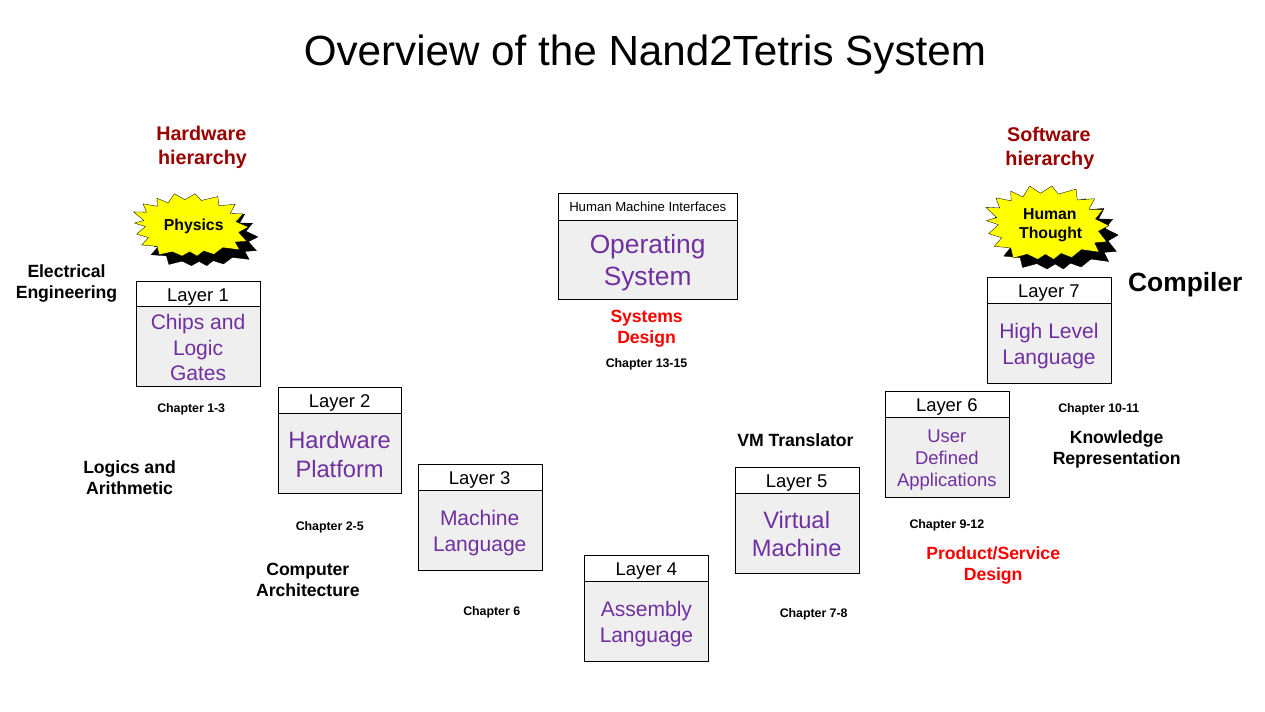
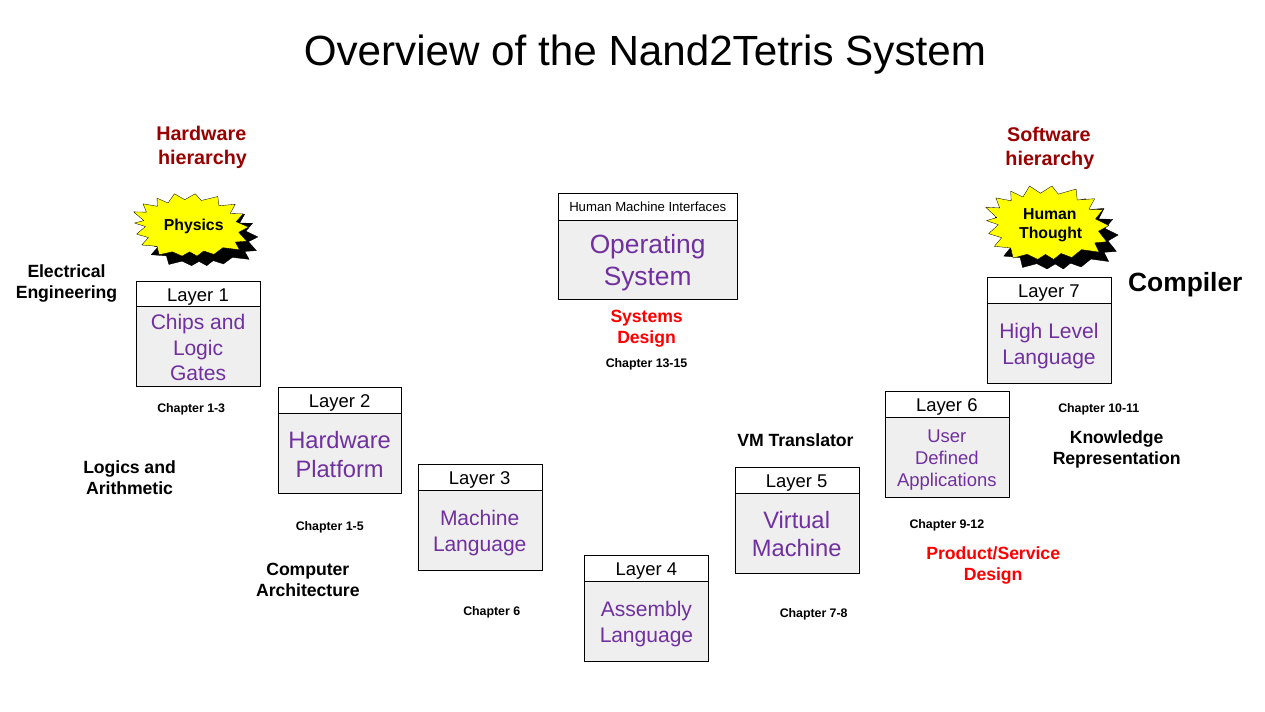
2-5: 2-5 -> 1-5 (355, 526)
